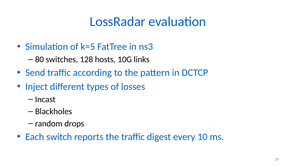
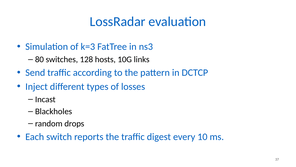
k=5: k=5 -> k=3 (88, 47)
